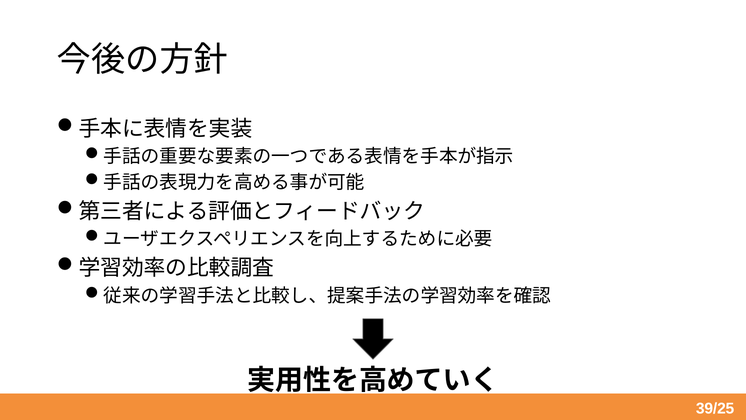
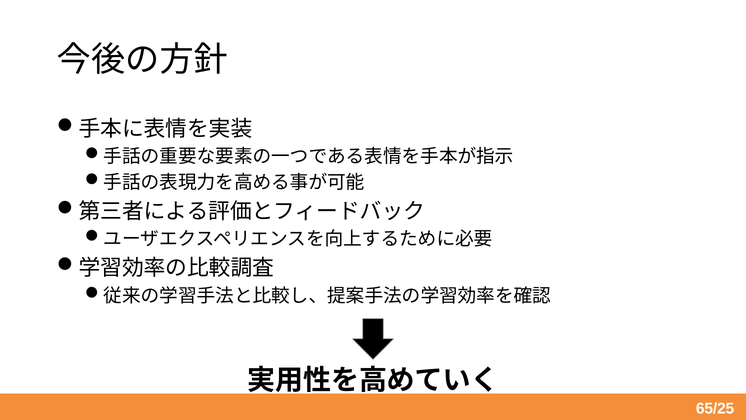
39/25: 39/25 -> 65/25 (715, 408)
